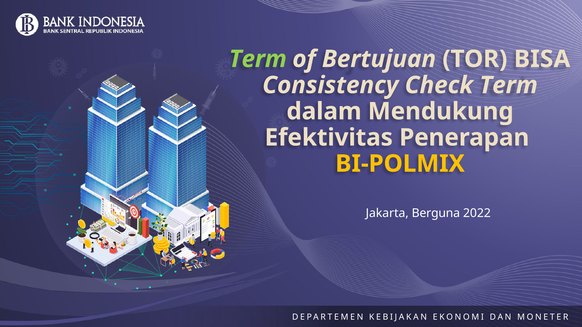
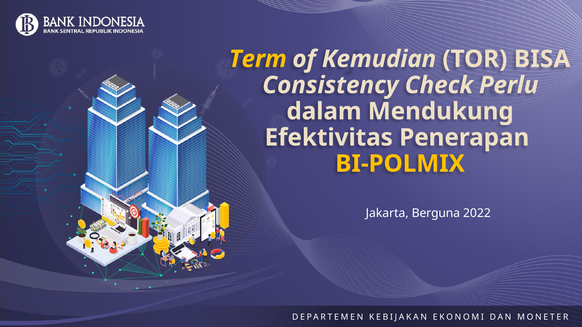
Term colour: light green -> yellow (258, 59)
Bertujuan: Bertujuan -> Kemudian (379, 59)
Check Term: Term -> Perlu (509, 85)
